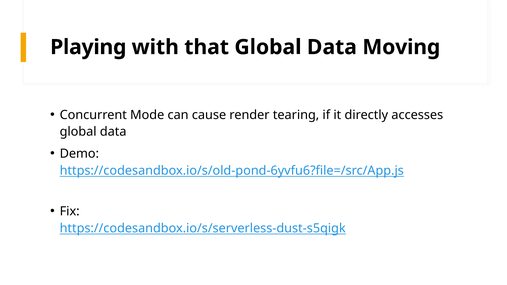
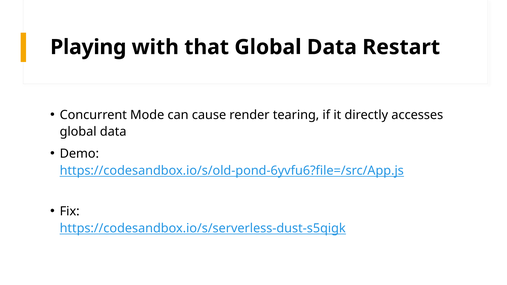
Moving: Moving -> Restart (401, 47)
